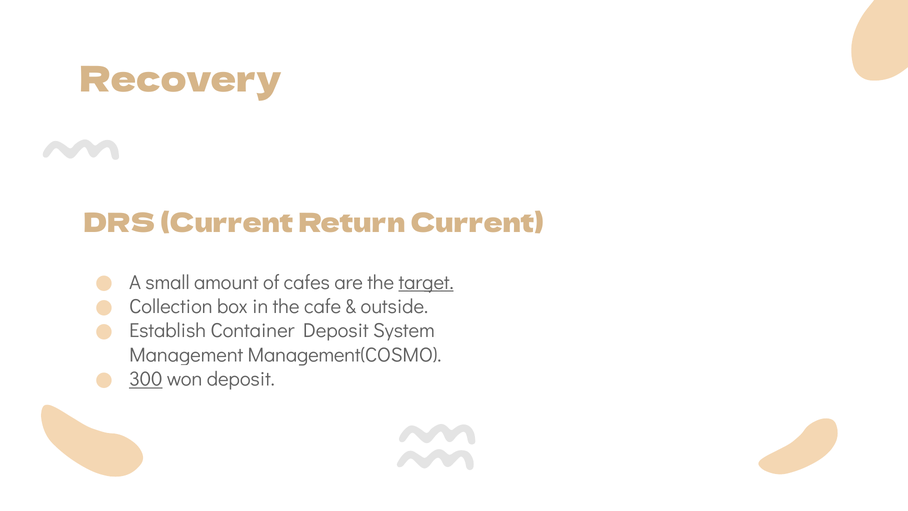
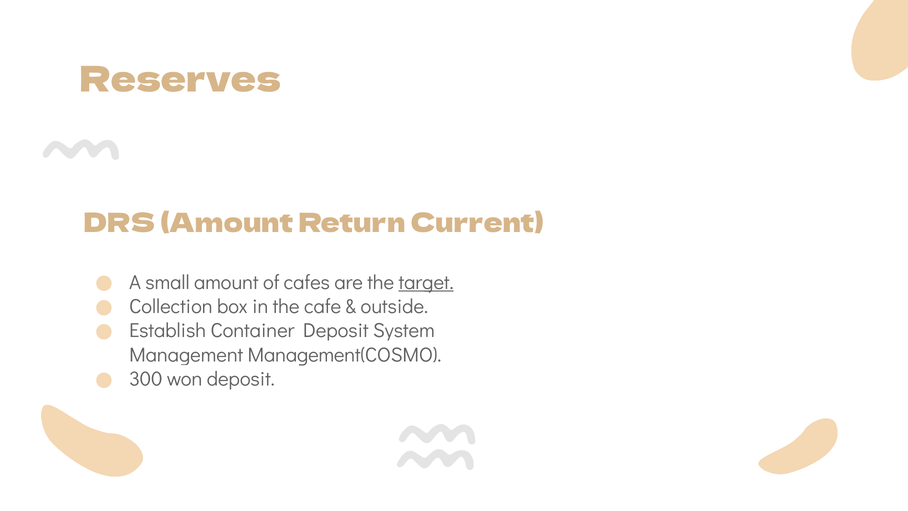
Recovery: Recovery -> Reserves (180, 80)
DRS Current: Current -> Amount (227, 223)
300 underline: present -> none (146, 379)
